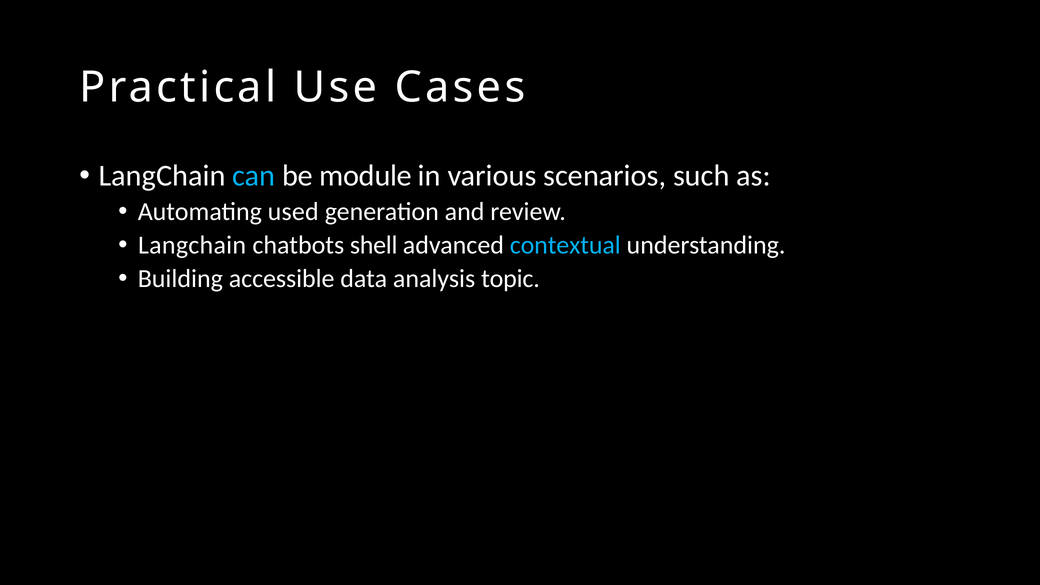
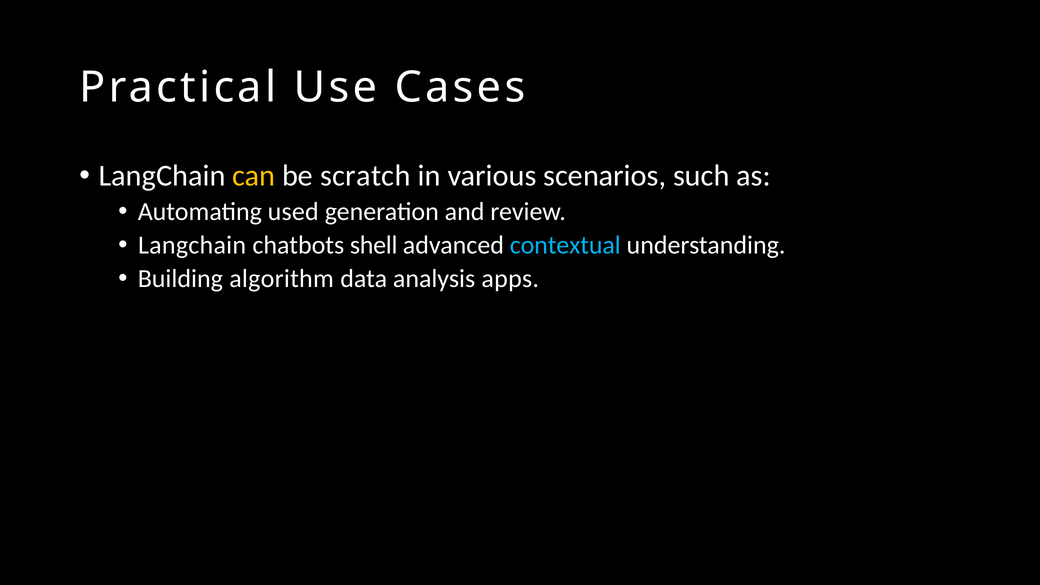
can colour: light blue -> yellow (254, 176)
module: module -> scratch (365, 176)
accessible: accessible -> algorithm (282, 279)
topic: topic -> apps (510, 279)
